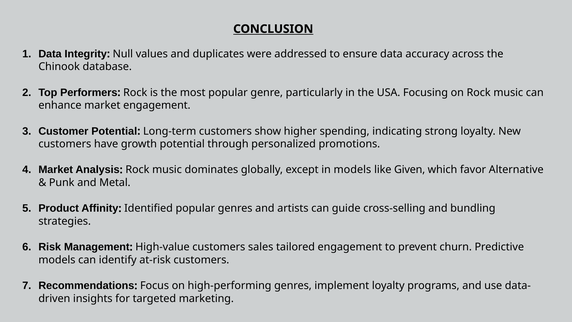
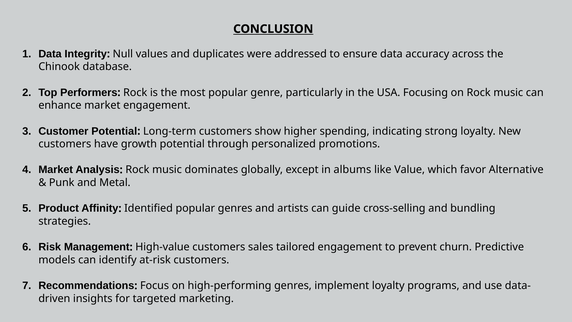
in models: models -> albums (352, 170)
Given: Given -> Value (410, 170)
